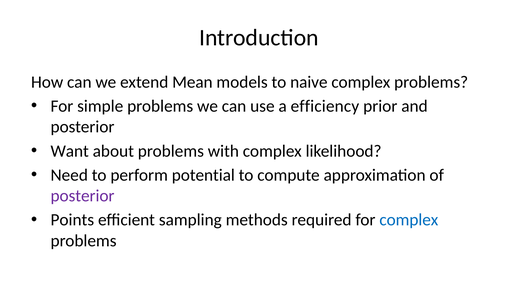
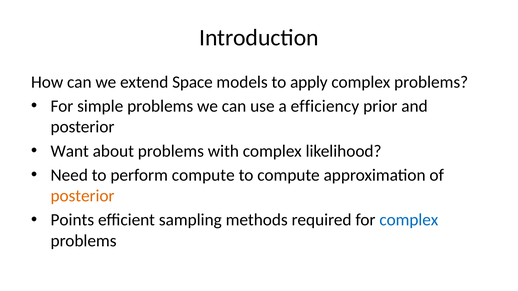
Mean: Mean -> Space (192, 82)
naive: naive -> apply (309, 82)
perform potential: potential -> compute (203, 175)
posterior colour: purple -> orange (83, 196)
